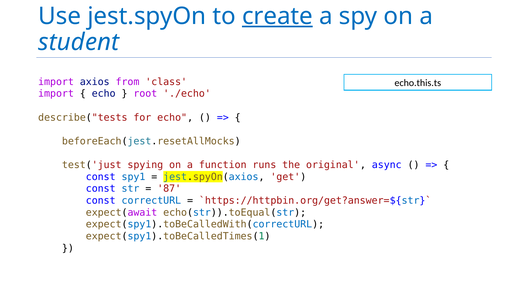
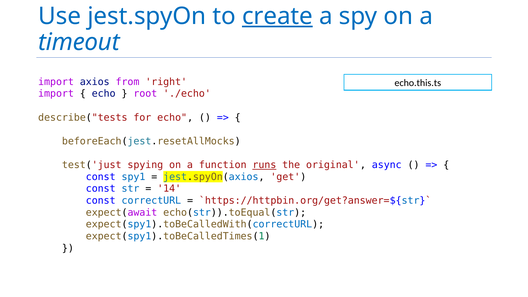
student: student -> timeout (79, 42)
class: class -> right (166, 82)
runs underline: none -> present (264, 165)
87: 87 -> 14 (169, 189)
